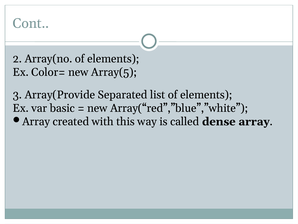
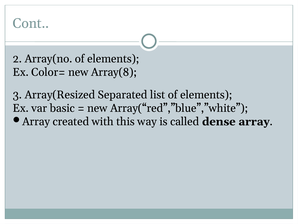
Array(5: Array(5 -> Array(8 (114, 72)
Array(Provide: Array(Provide -> Array(Resized (60, 94)
